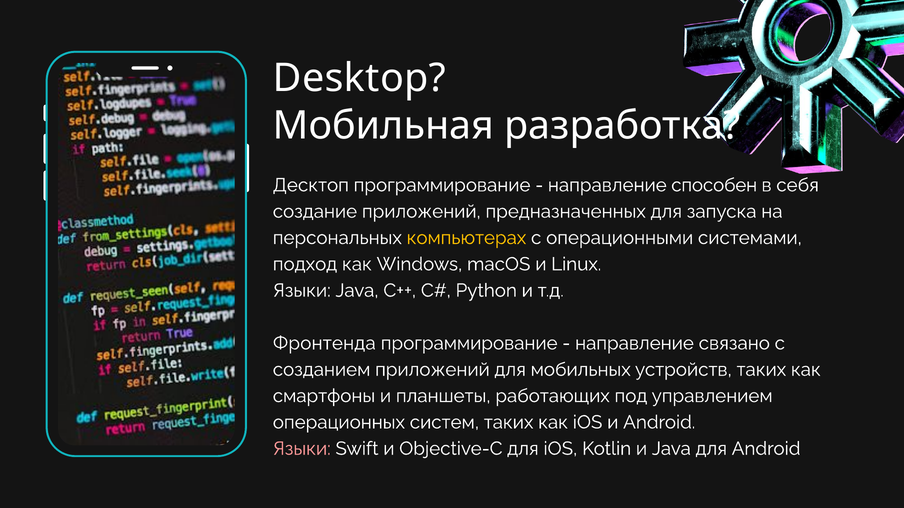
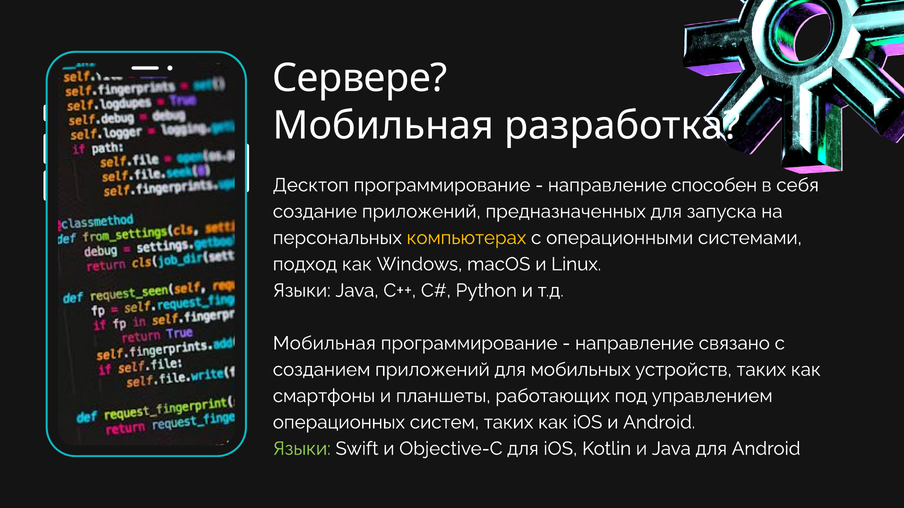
Desktop: Desktop -> Сервере (360, 78)
Фронтенда: Фронтенда -> Мобильная (324, 344)
Языки colour: pink -> light green (302, 449)
